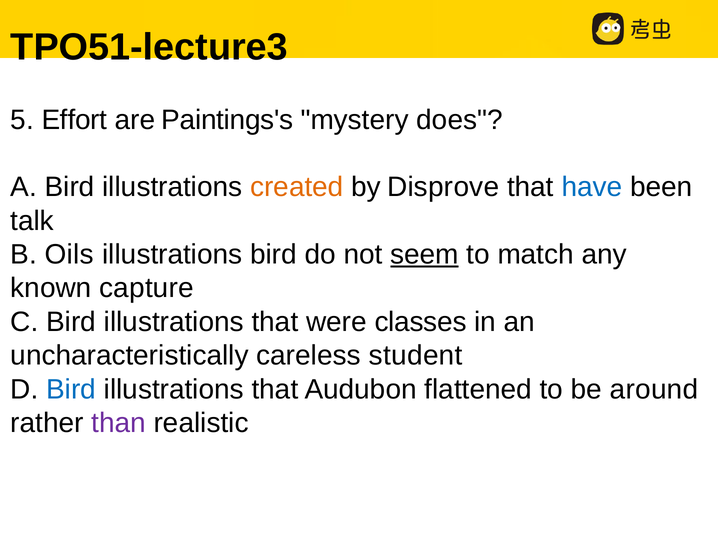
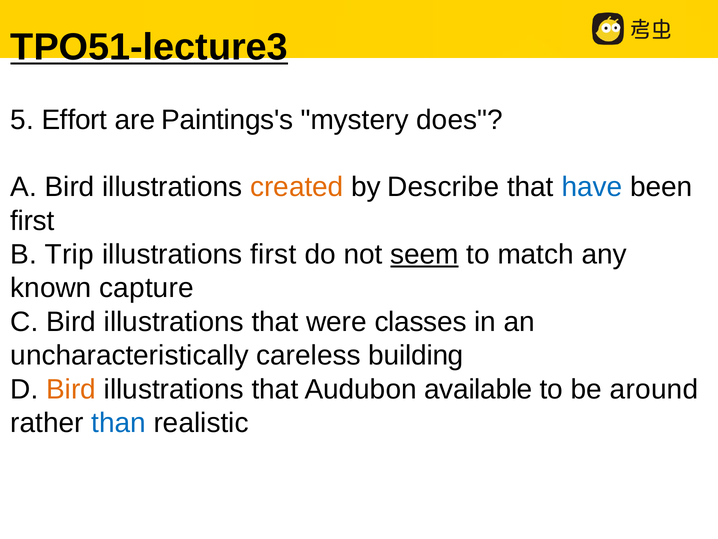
TPO51-lecture3 underline: none -> present (149, 47)
Disprove: Disprove -> Describe (443, 187)
talk: talk -> first (32, 221)
Oils: Oils -> Trip (69, 254)
illustrations bird: bird -> first (273, 254)
student: student -> building (416, 355)
Bird colour: blue -> orange (71, 389)
flattened: flattened -> available (478, 389)
than colour: purple -> blue (119, 423)
